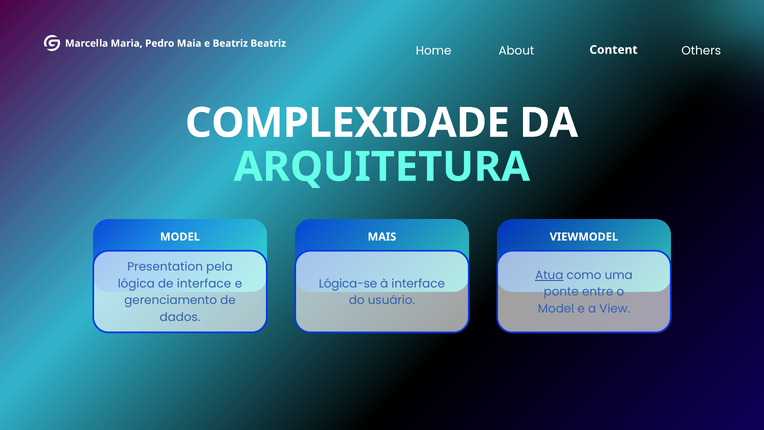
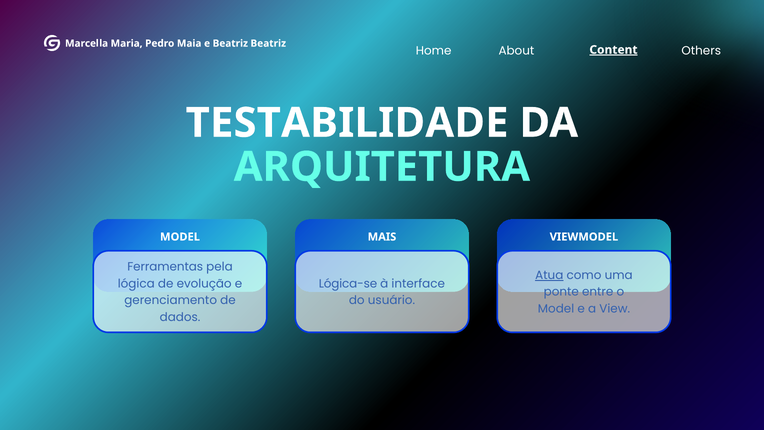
Content underline: none -> present (613, 50)
COMPLEXIDADE: COMPLEXIDADE -> TESTABILIDADE (347, 123)
Presentation: Presentation -> Ferramentas (165, 267)
de interface: interface -> evolução (204, 284)
